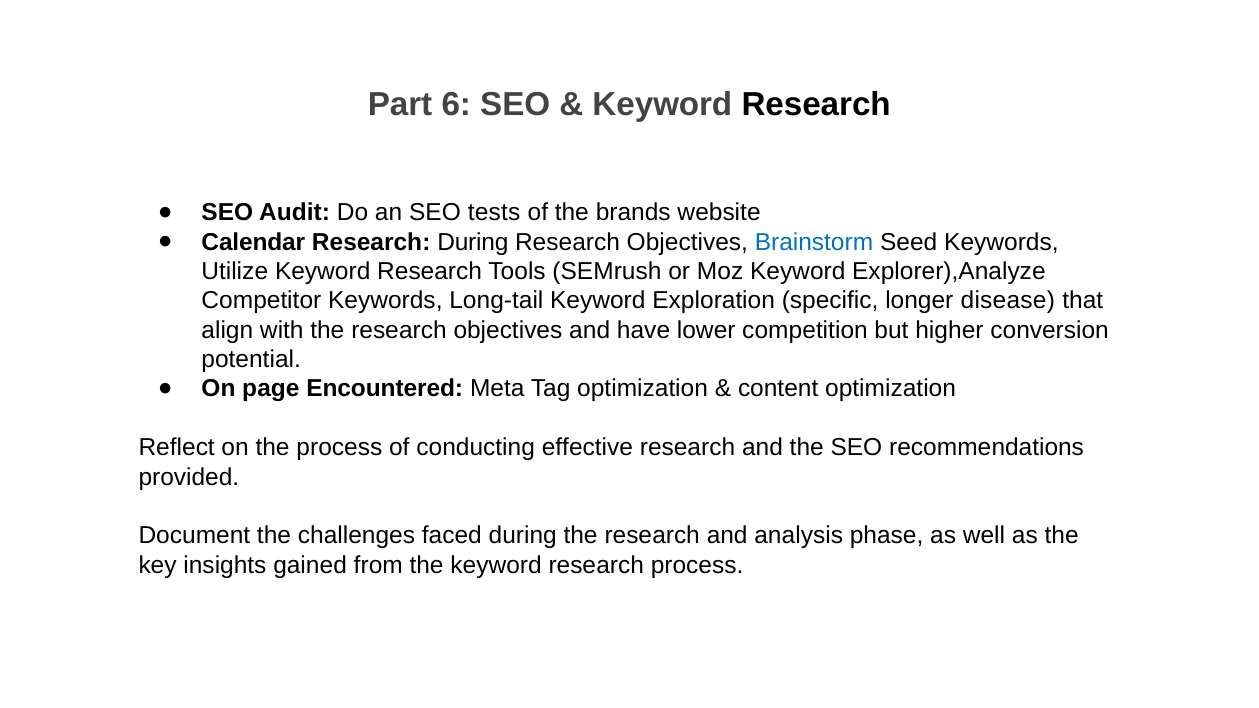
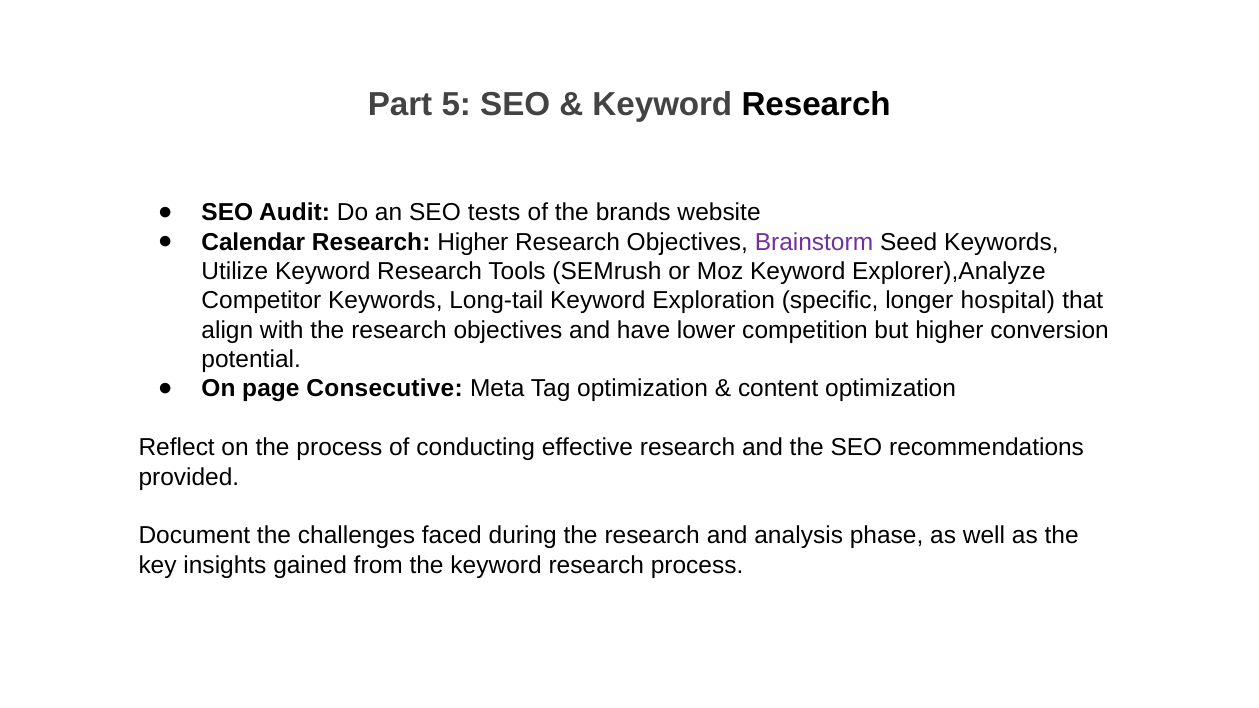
6: 6 -> 5 (456, 105)
Research During: During -> Higher (473, 242)
Brainstorm colour: blue -> purple (814, 242)
disease: disease -> hospital (1008, 301)
Encountered: Encountered -> Consecutive (385, 389)
